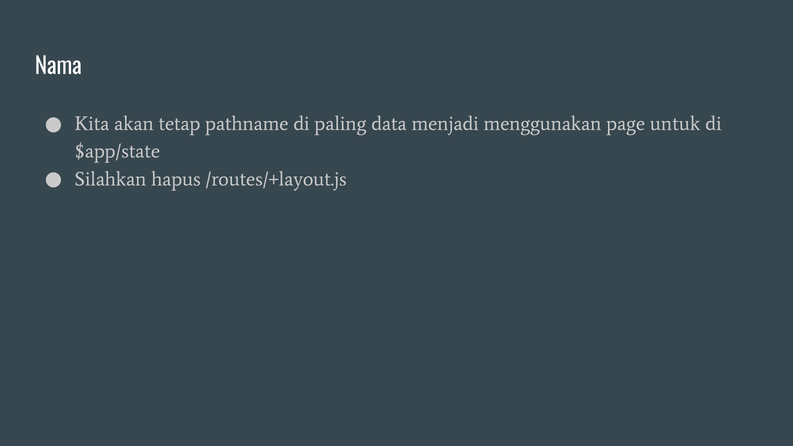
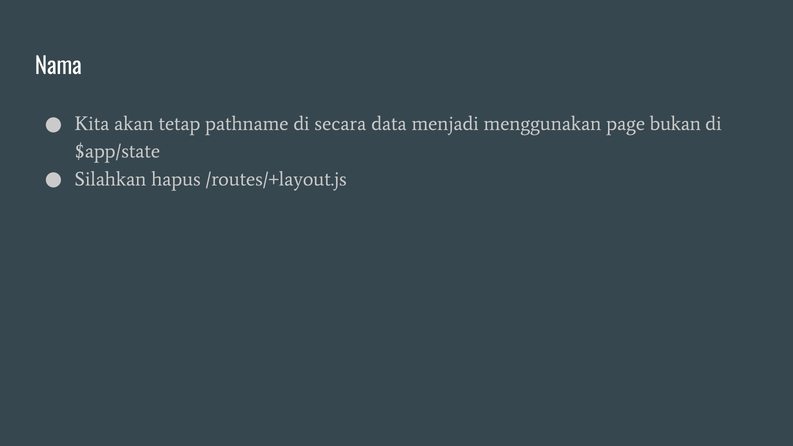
paling: paling -> secara (340, 124)
untuk: untuk -> bukan (675, 124)
